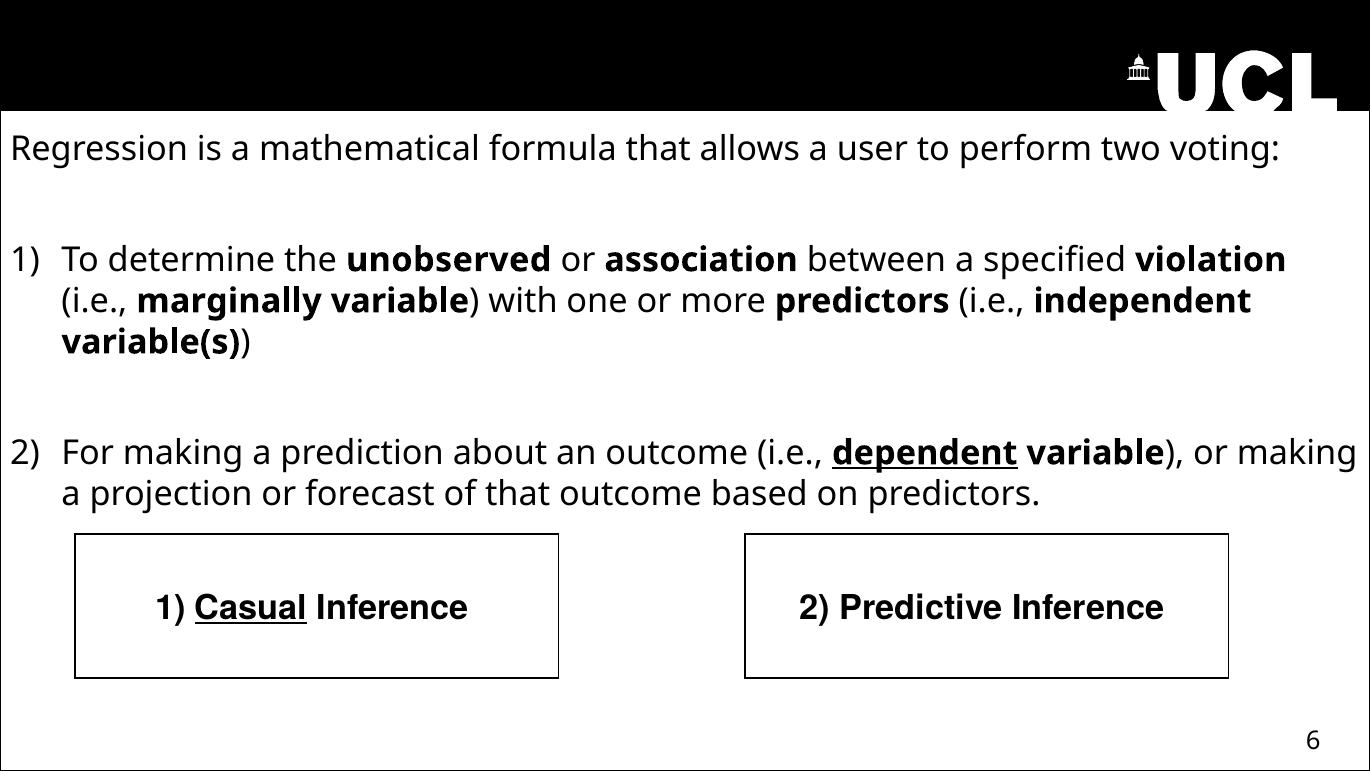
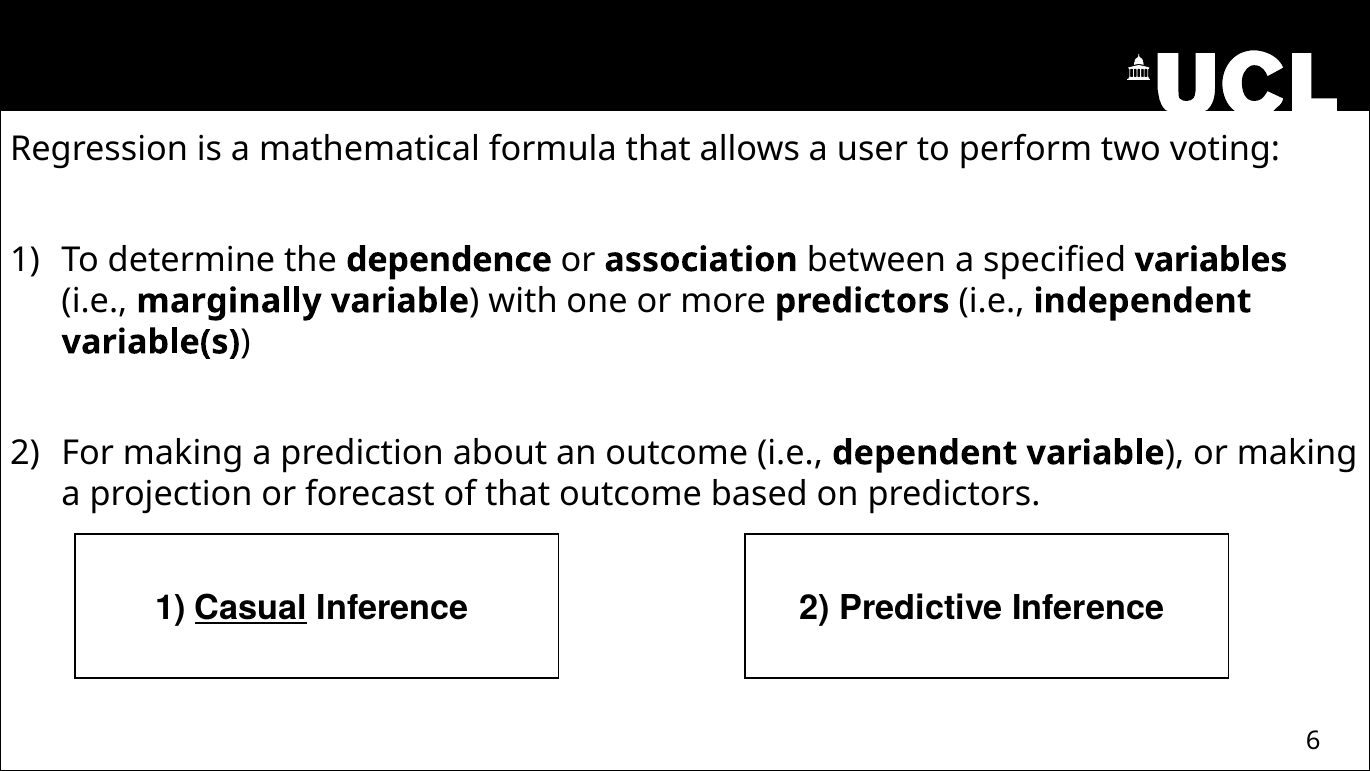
unobserved: unobserved -> dependence (449, 260)
violation: violation -> variables (1211, 260)
dependent underline: present -> none (925, 453)
